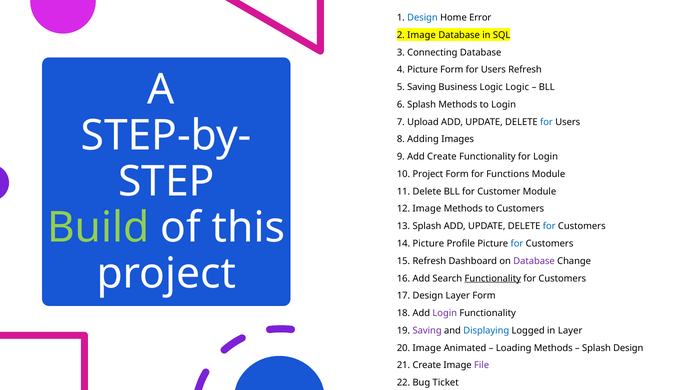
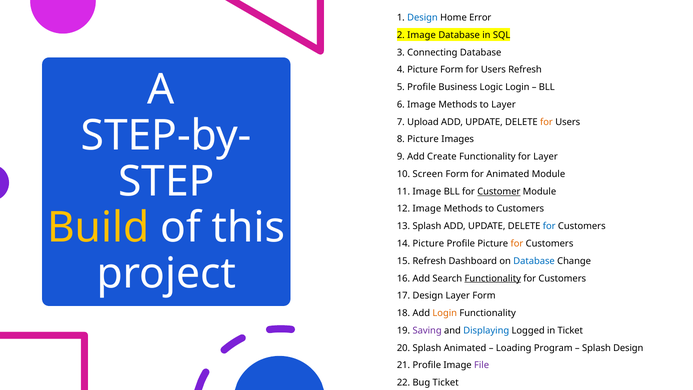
5 Saving: Saving -> Profile (422, 87)
Logic Logic: Logic -> Login (517, 87)
6 Splash: Splash -> Image (422, 105)
to Login: Login -> Layer (504, 105)
for colour: blue -> orange (546, 122)
8 Adding: Adding -> Picture (423, 139)
for Login: Login -> Layer (546, 157)
10 Project: Project -> Screen (428, 174)
for Functions: Functions -> Animated (508, 174)
11 Delete: Delete -> Image (427, 191)
Customer underline: none -> present (499, 191)
Build colour: light green -> yellow (98, 227)
for colour: blue -> orange (517, 244)
Database colour: purple -> blue (534, 261)
Login colour: purple -> orange (445, 313)
in Layer: Layer -> Ticket (570, 330)
20 Image: Image -> Splash (427, 348)
Loading Methods: Methods -> Program (553, 348)
21 Create: Create -> Profile (427, 365)
